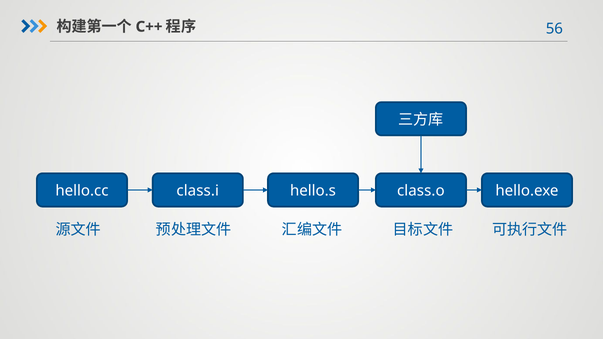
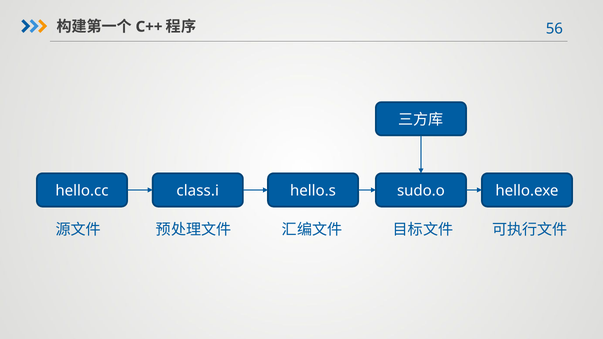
class.o: class.o -> sudo.o (421, 191)
